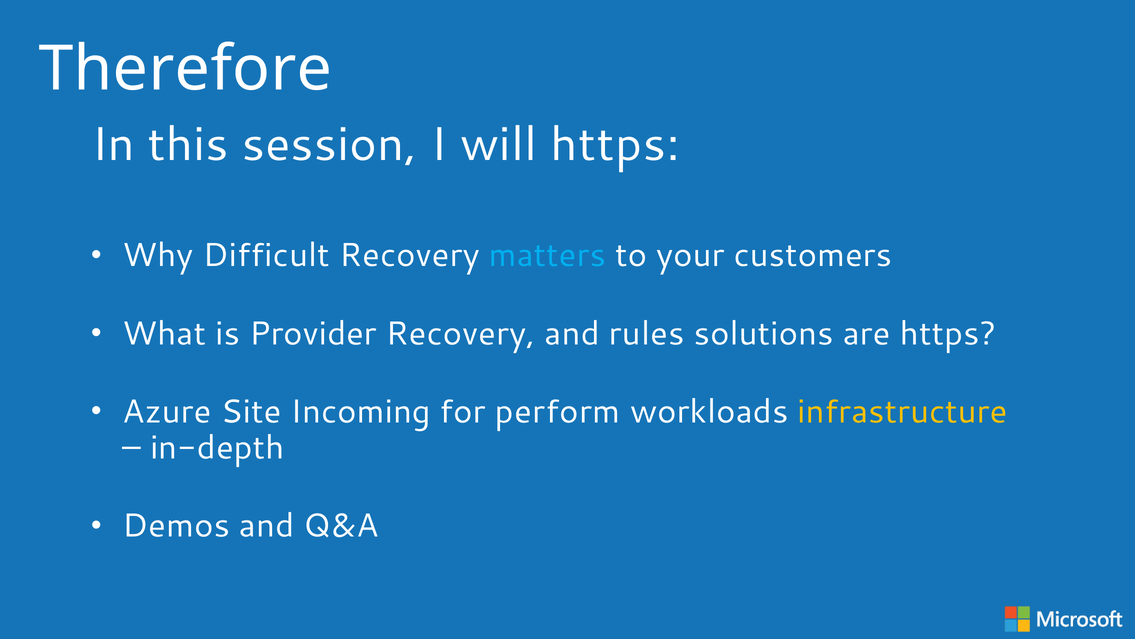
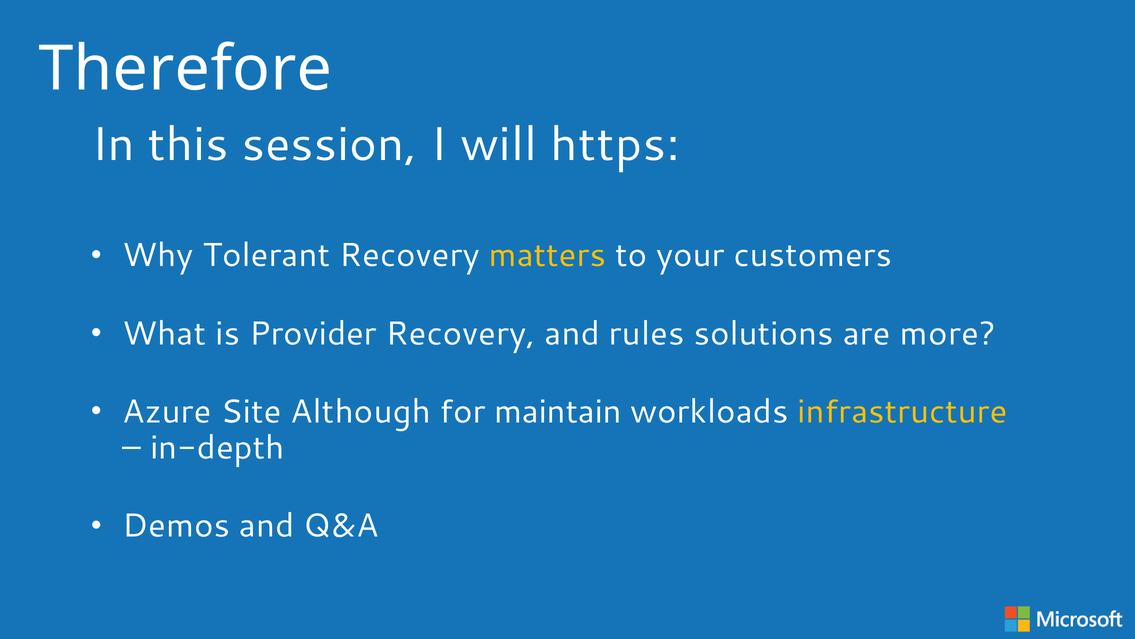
Difficult: Difficult -> Tolerant (266, 255)
matters colour: light blue -> yellow (547, 255)
are https: https -> more (948, 333)
Incoming: Incoming -> Although (361, 412)
perform: perform -> maintain (558, 412)
